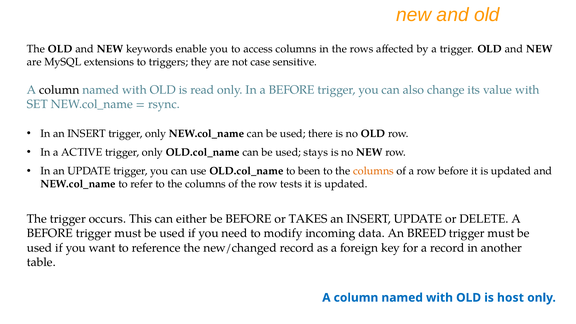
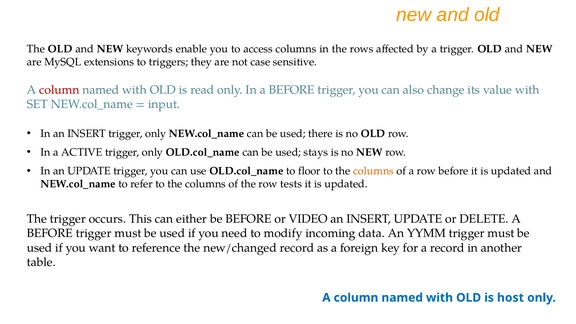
column colour: black -> red (59, 90)
rsync: rsync -> input (164, 104)
been: been -> floor (309, 171)
TAKES: TAKES -> VIDEO (308, 219)
BREED: BREED -> YYMM (426, 233)
